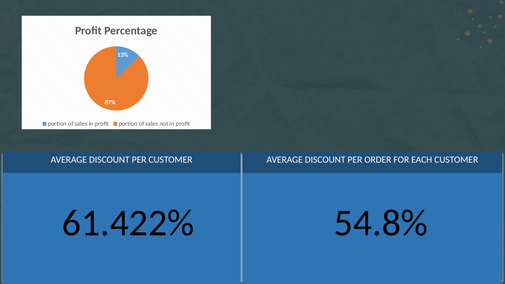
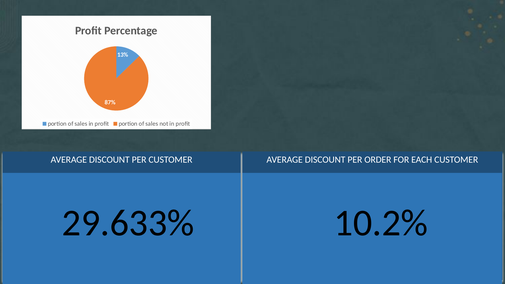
61.422%: 61.422% -> 29.633% (128, 223)
54.8%: 54.8% -> 10.2% (381, 223)
